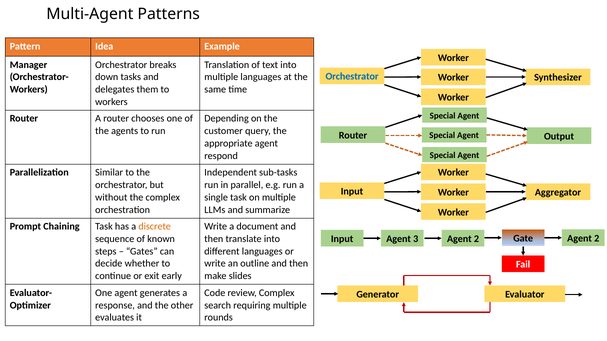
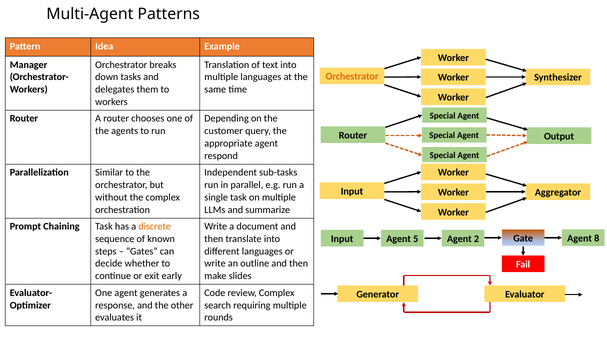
Orchestrator colour: blue -> orange (352, 77)
2: 2 -> 8 (597, 239)
3: 3 -> 5 (416, 239)
